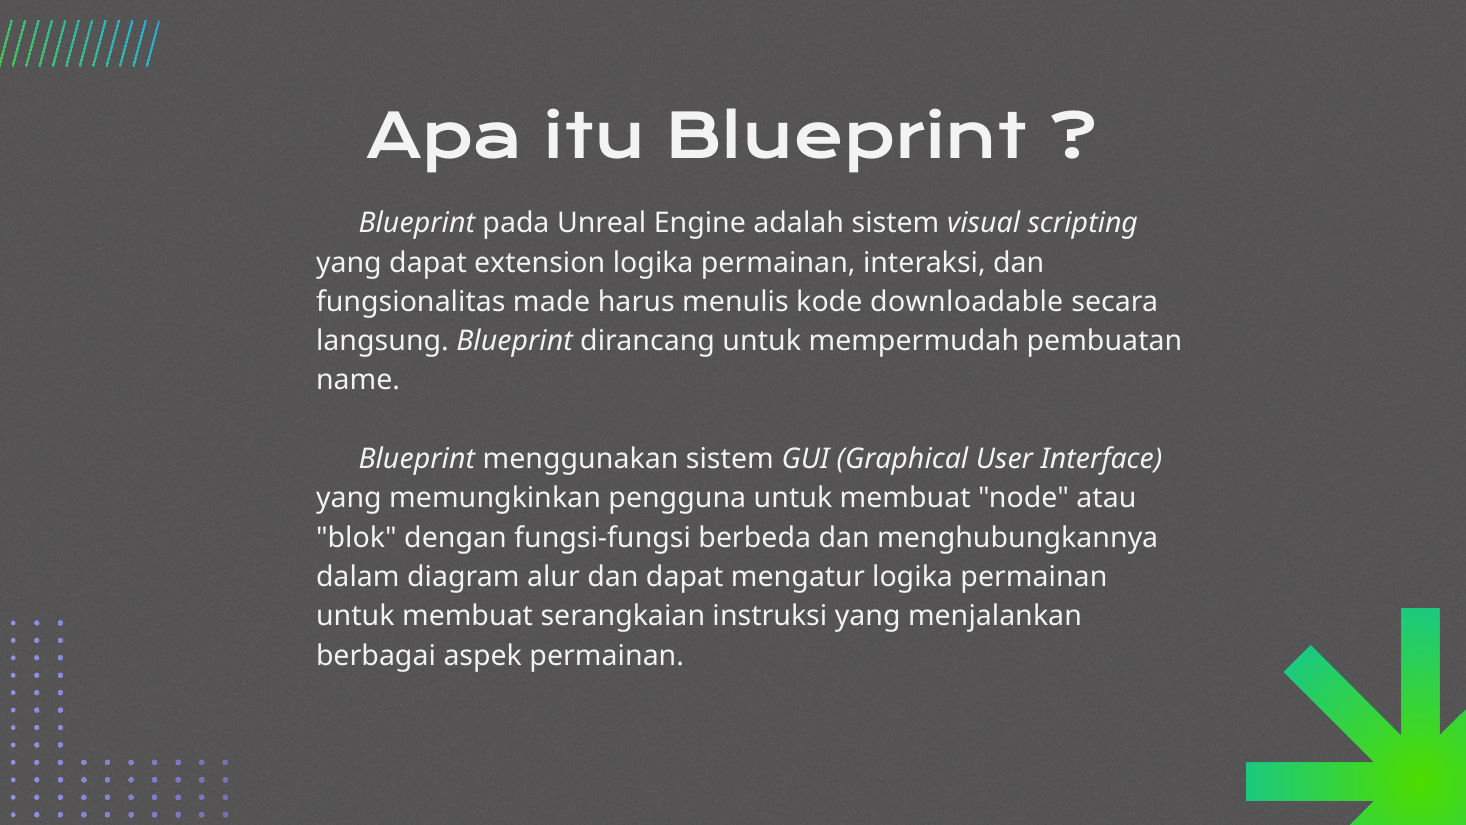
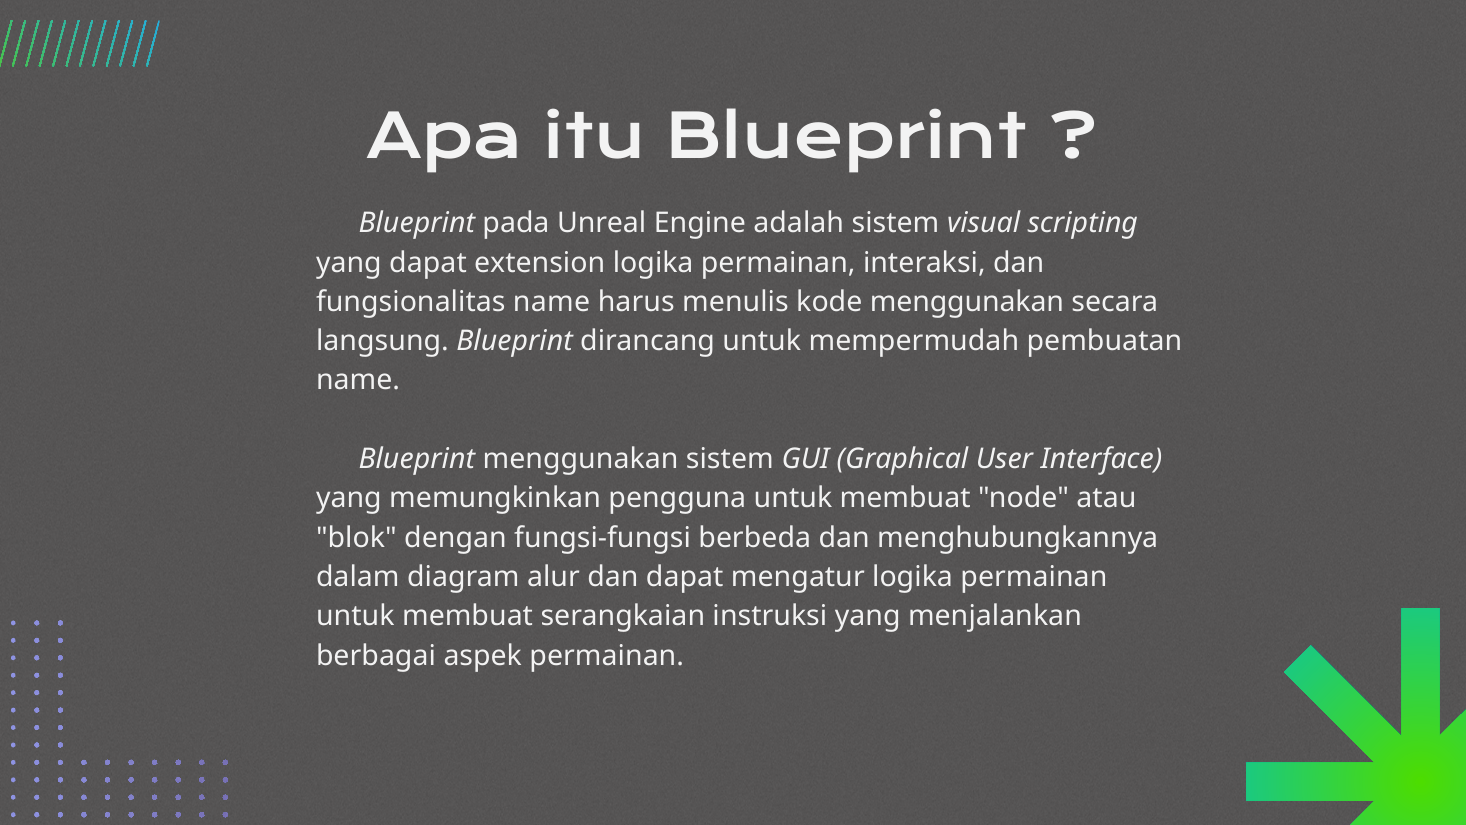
fungsionalitas made: made -> name (552, 302)
kode downloadable: downloadable -> menggunakan (967, 302)
